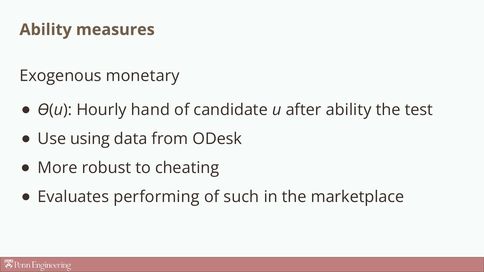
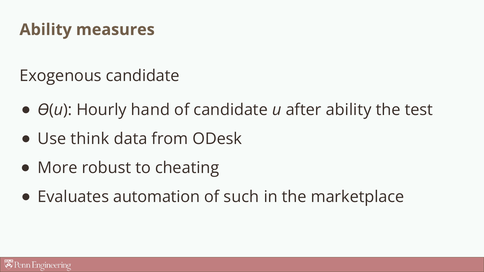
Exogenous monetary: monetary -> candidate (143, 76)
using: using -> think (90, 139)
performing: performing -> automation (157, 197)
